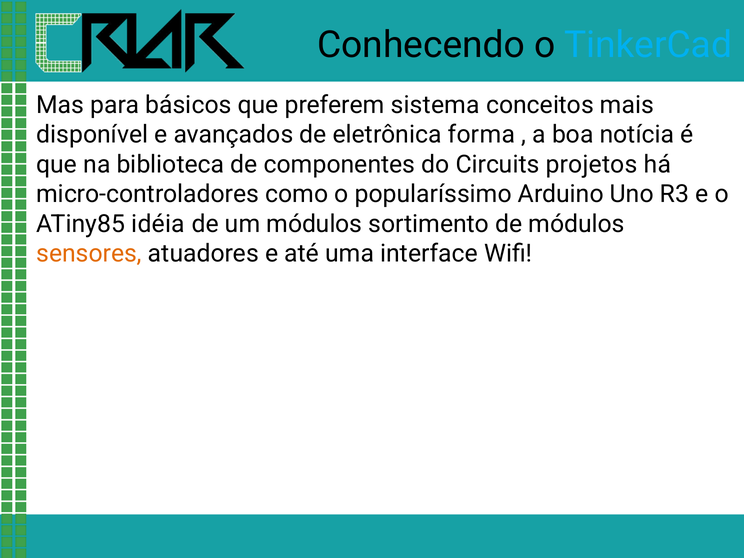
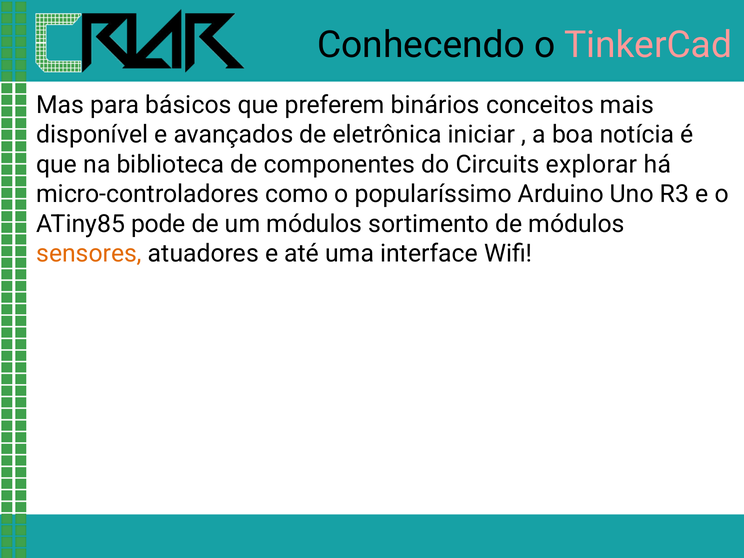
TinkerCad colour: light blue -> pink (648, 45)
sistema: sistema -> binários (435, 105)
forma: forma -> iniciar (481, 135)
projetos: projetos -> explorar (592, 164)
idéia: idéia -> pode (158, 224)
